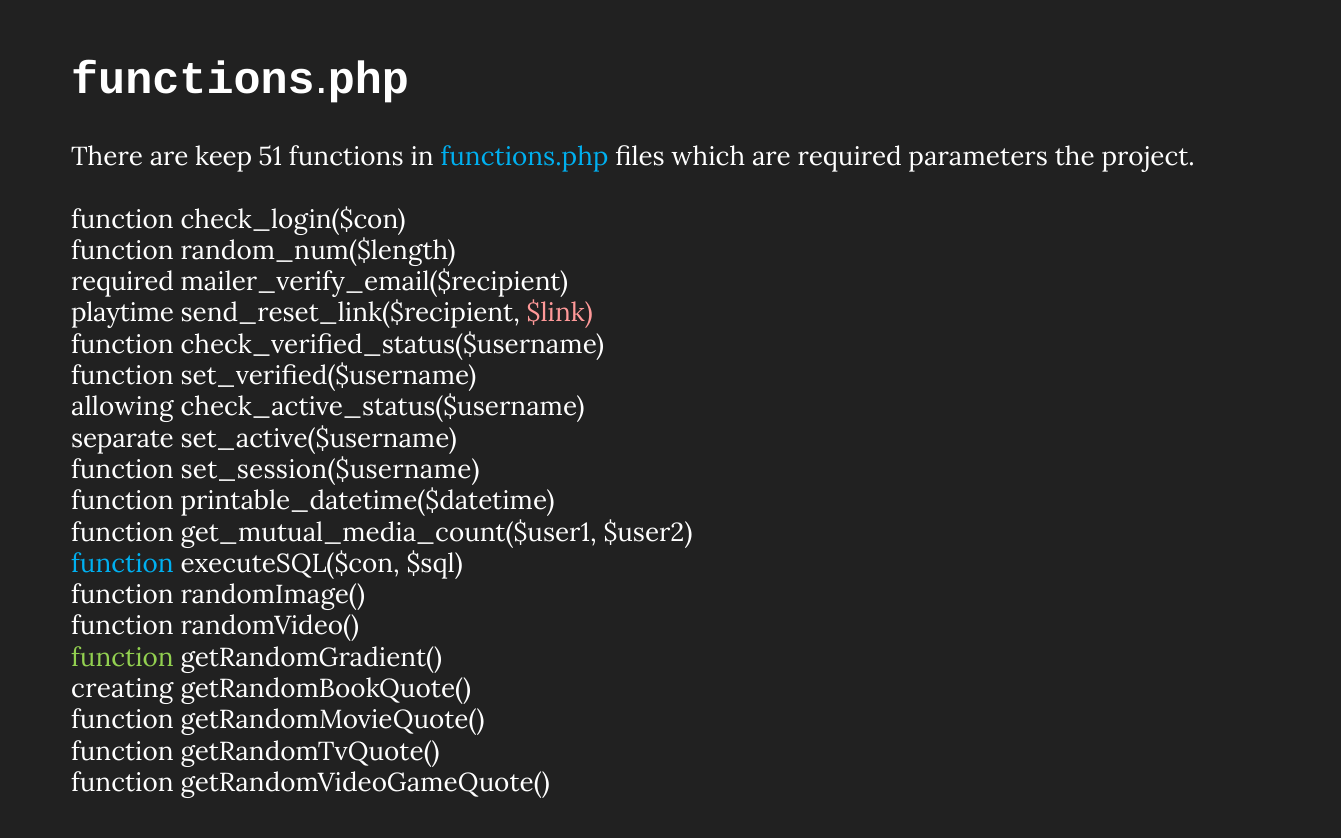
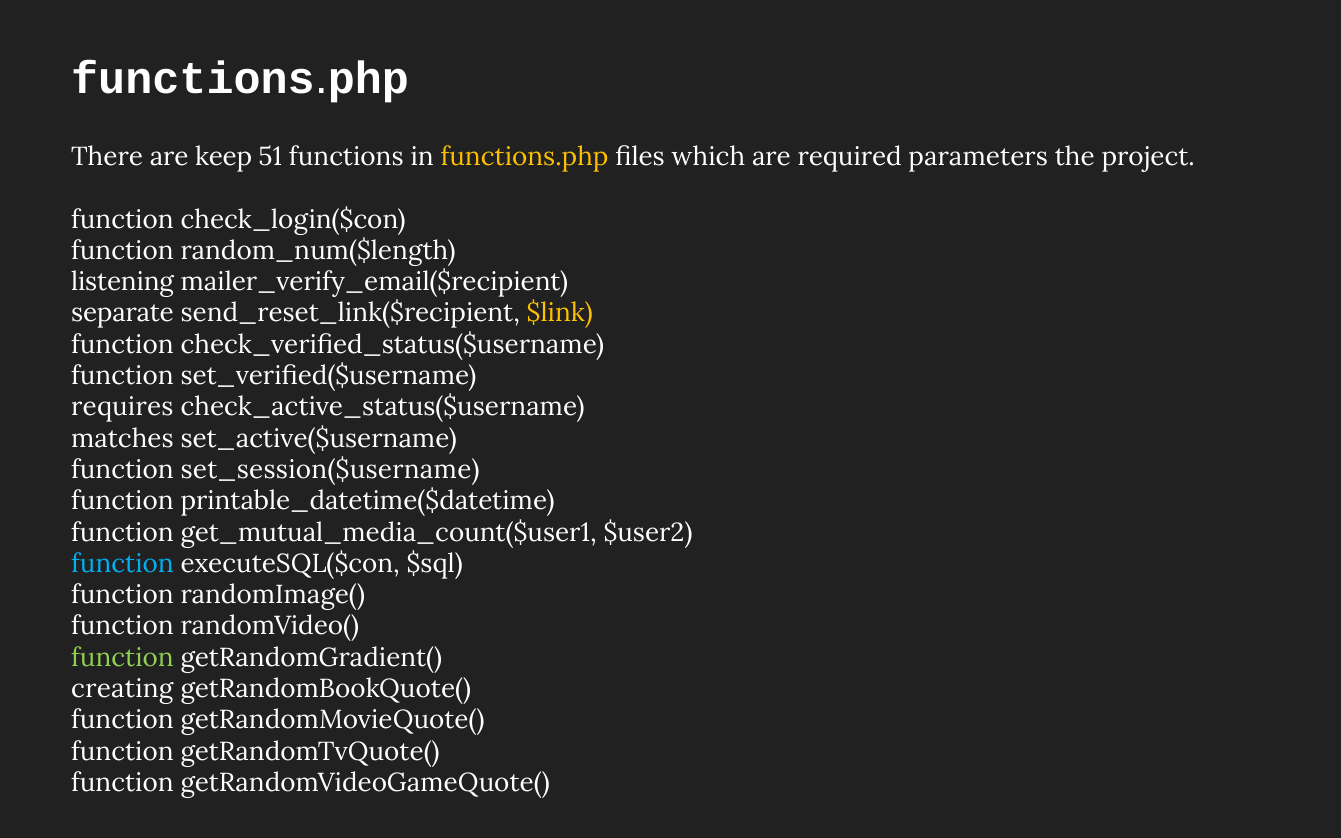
functions.php colour: light blue -> yellow (525, 157)
required: required -> listening (122, 282)
playtime: playtime -> separate (123, 313)
$link colour: pink -> yellow (560, 313)
allowing: allowing -> requires (122, 407)
separate: separate -> matches (122, 439)
